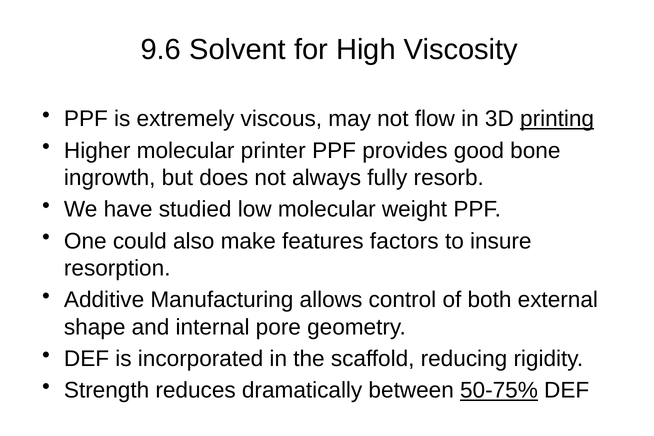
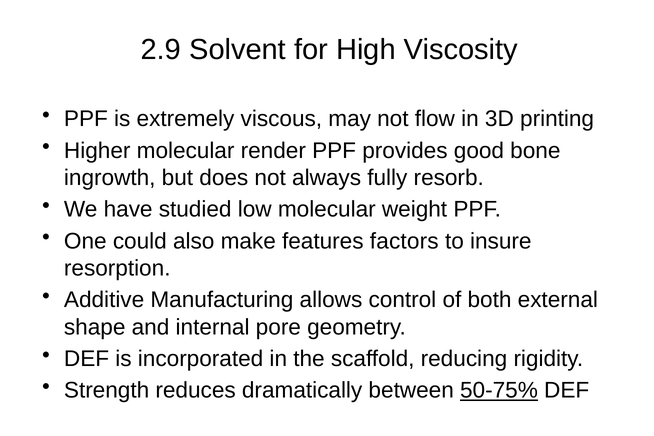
9.6: 9.6 -> 2.9 (161, 50)
printing underline: present -> none (557, 119)
printer: printer -> render (273, 151)
